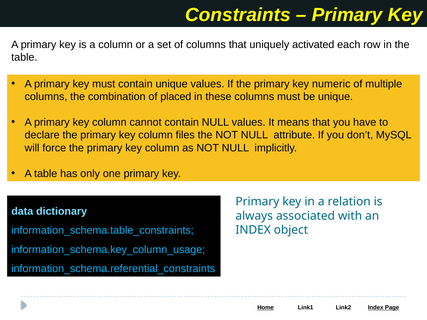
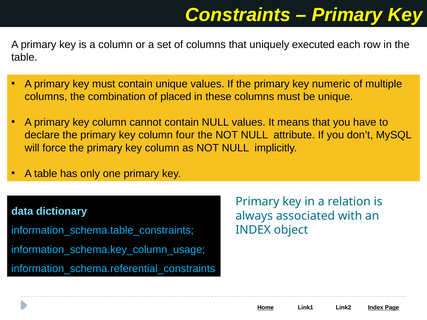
activated: activated -> executed (313, 45)
files: files -> four (185, 135)
